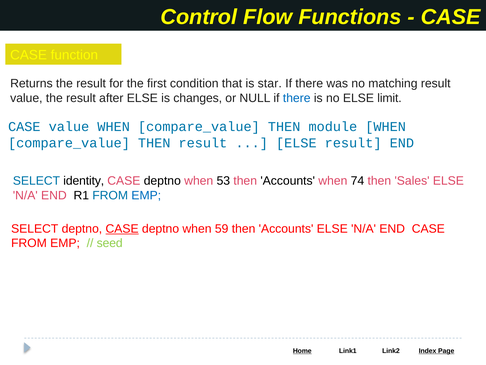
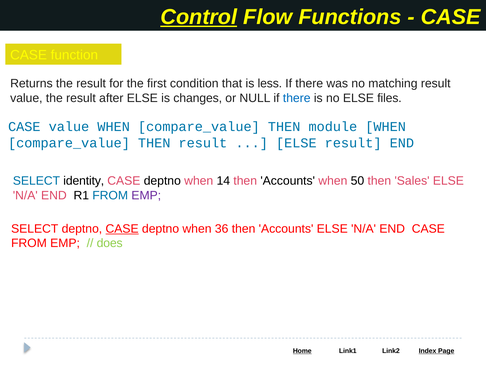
Control underline: none -> present (199, 17)
star: star -> less (270, 83)
limit: limit -> files (389, 98)
53: 53 -> 14 (223, 181)
74: 74 -> 50 (357, 181)
EMP colour: blue -> purple (146, 195)
59: 59 -> 36 (222, 228)
seed: seed -> does (110, 243)
